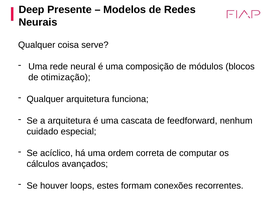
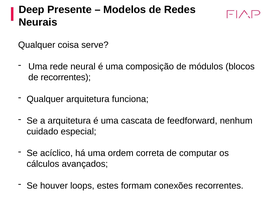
de otimização: otimização -> recorrentes (66, 77)
